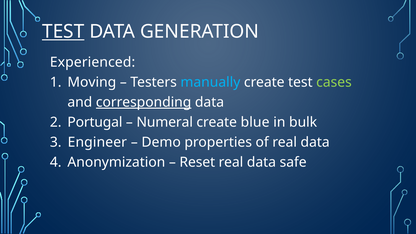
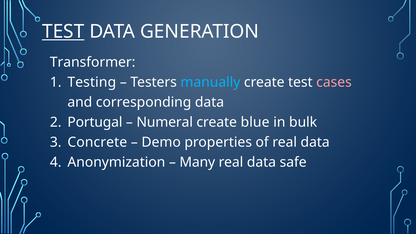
Experienced: Experienced -> Transformer (93, 62)
Moving: Moving -> Testing (92, 82)
cases colour: light green -> pink (334, 82)
corresponding underline: present -> none (144, 102)
Engineer: Engineer -> Concrete (97, 142)
Reset: Reset -> Many (197, 162)
